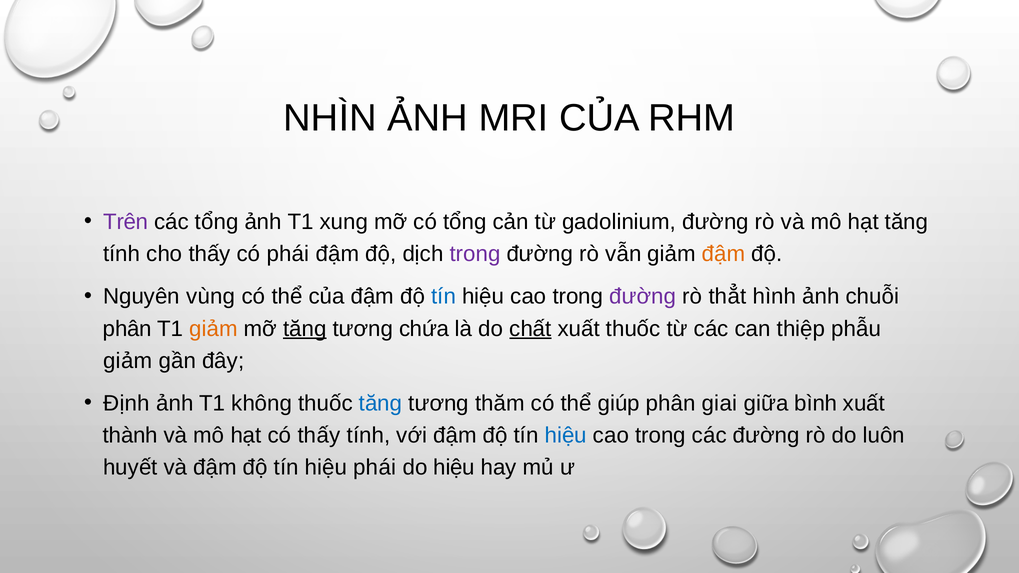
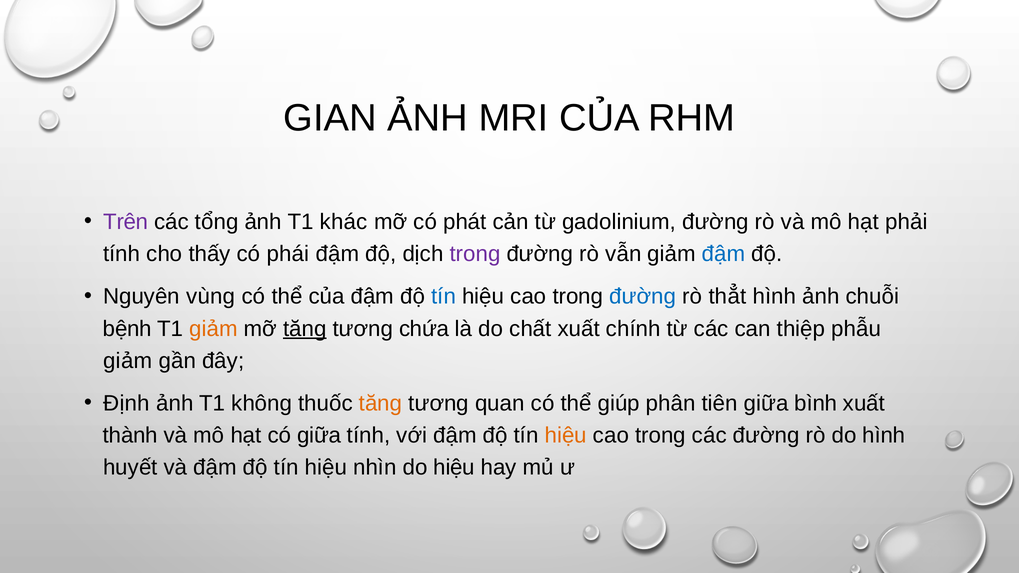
NHÌN: NHÌN -> GIAN (330, 118)
xung: xung -> khác (344, 222)
có tổng: tổng -> phát (465, 222)
hạt tăng: tăng -> phải (906, 222)
đậm colour: orange -> blue (724, 254)
đường colour: purple -> blue (643, 297)
phân: phân -> bệnh (127, 329)
chất underline: present -> none (531, 329)
xuất thuốc: thuốc -> chính (633, 329)
tăng colour: blue -> orange (381, 404)
thăm: thăm -> quan (500, 404)
giai: giai -> tiên (720, 404)
có thấy: thấy -> giữa (319, 436)
hiệu colour: blue -> orange (566, 436)
do luôn: luôn -> hình (884, 436)
hiệu phái: phái -> nhìn (375, 468)
